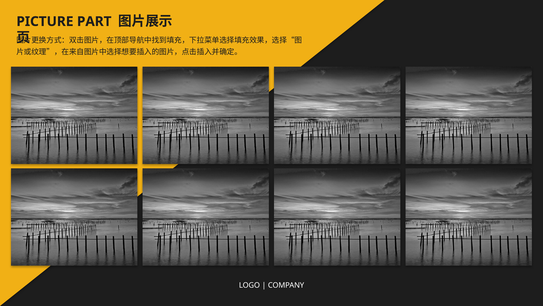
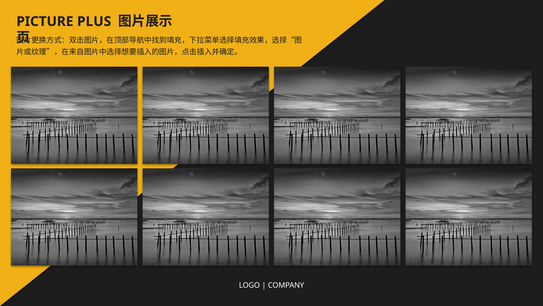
PART: PART -> PLUS (94, 21)
